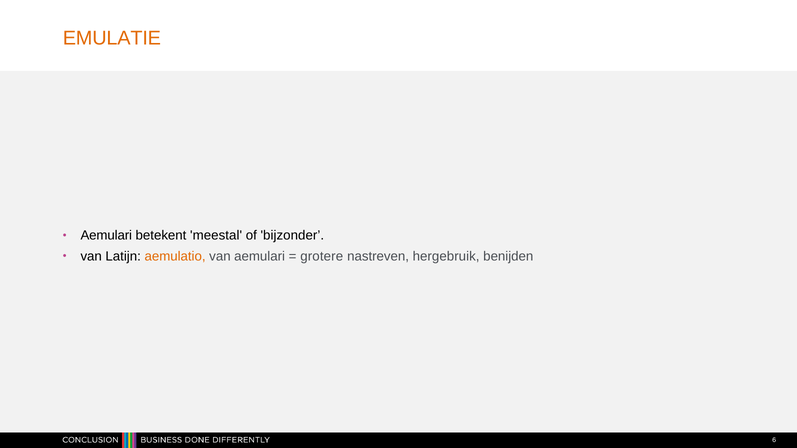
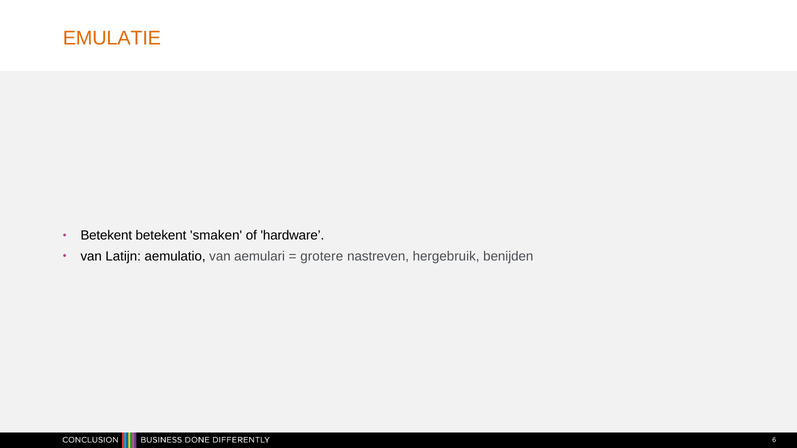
Aemulari: Aemulari -> Betekent (106, 236)
meestal: meestal -> smaken (216, 236)
bijzonder: bijzonder -> hardware (292, 236)
aemulatio colour: orange -> black (175, 257)
